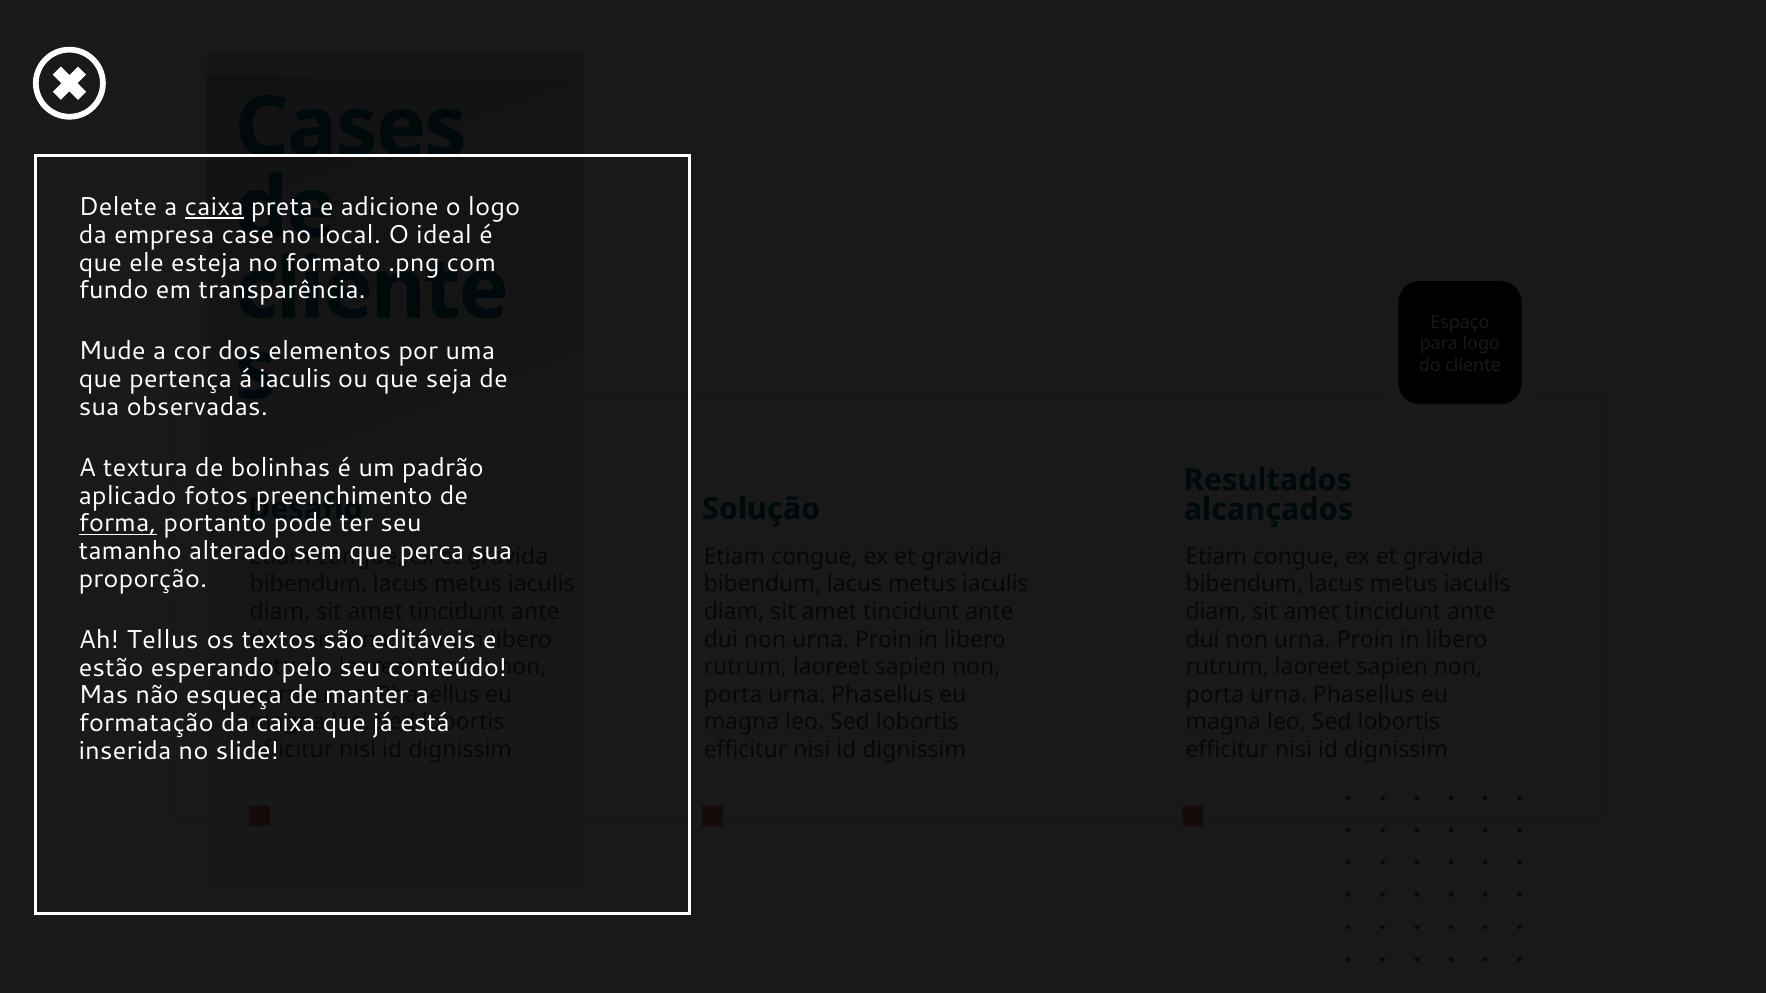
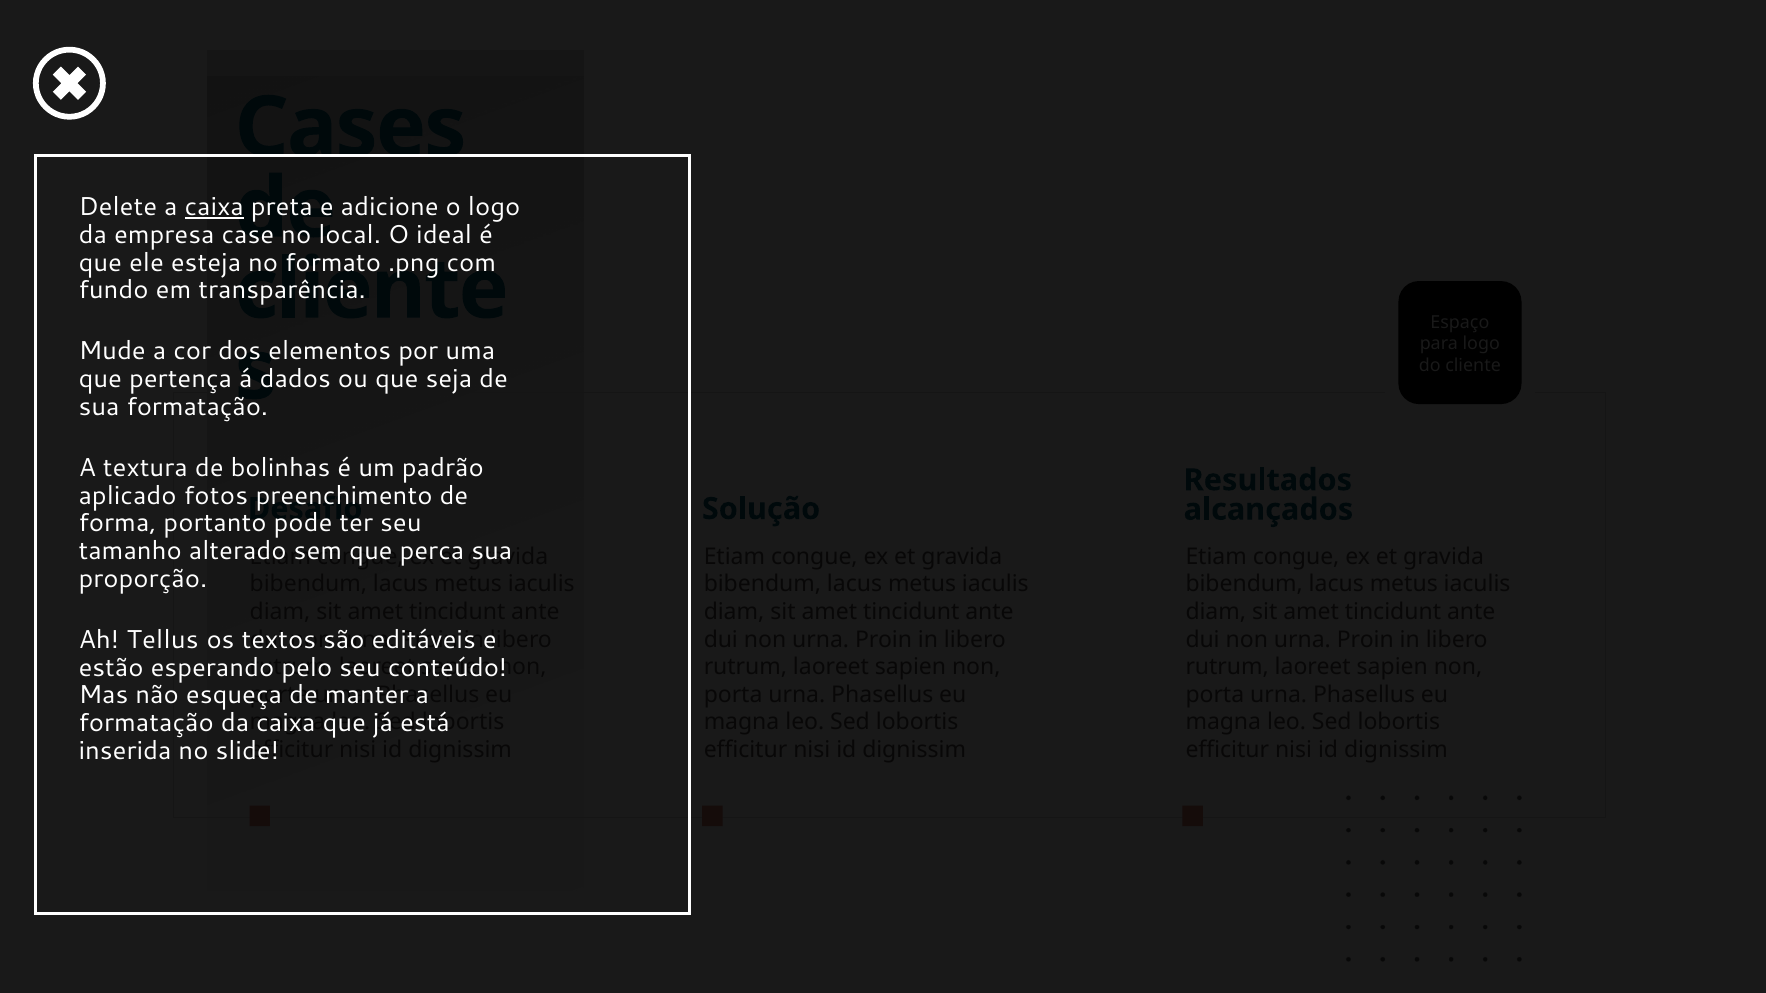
iaculis: iaculis -> dados (295, 379)
sua observadas: observadas -> formatação (197, 407)
forma underline: present -> none (118, 523)
